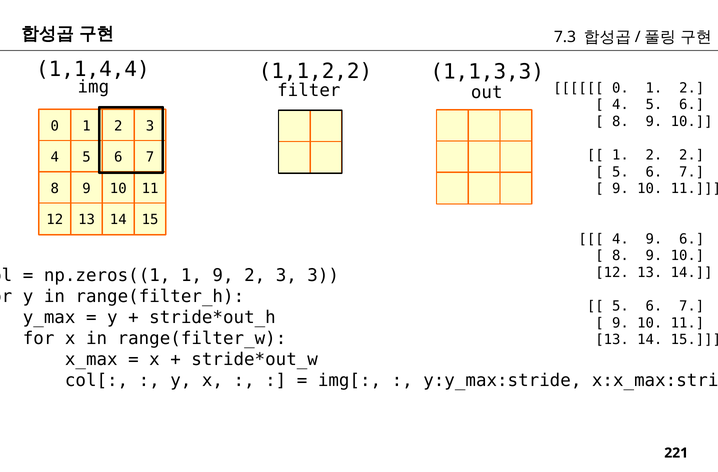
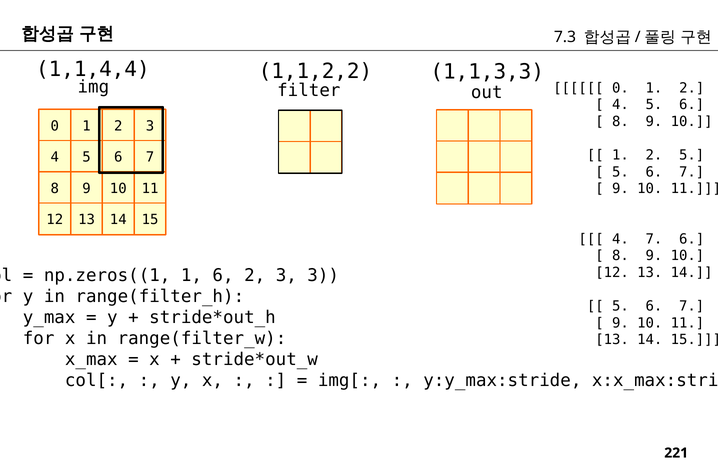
2 2: 2 -> 5 (692, 155)
4 9: 9 -> 7 (654, 239)
1 9: 9 -> 6 (223, 275)
